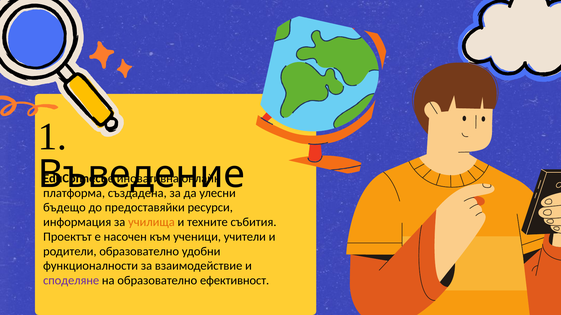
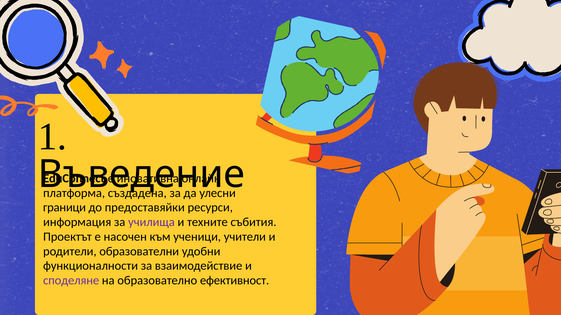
бъдещо: бъдещо -> граници (64, 208)
училища colour: orange -> purple (151, 223)
родители образователно: образователно -> образователни (139, 252)
